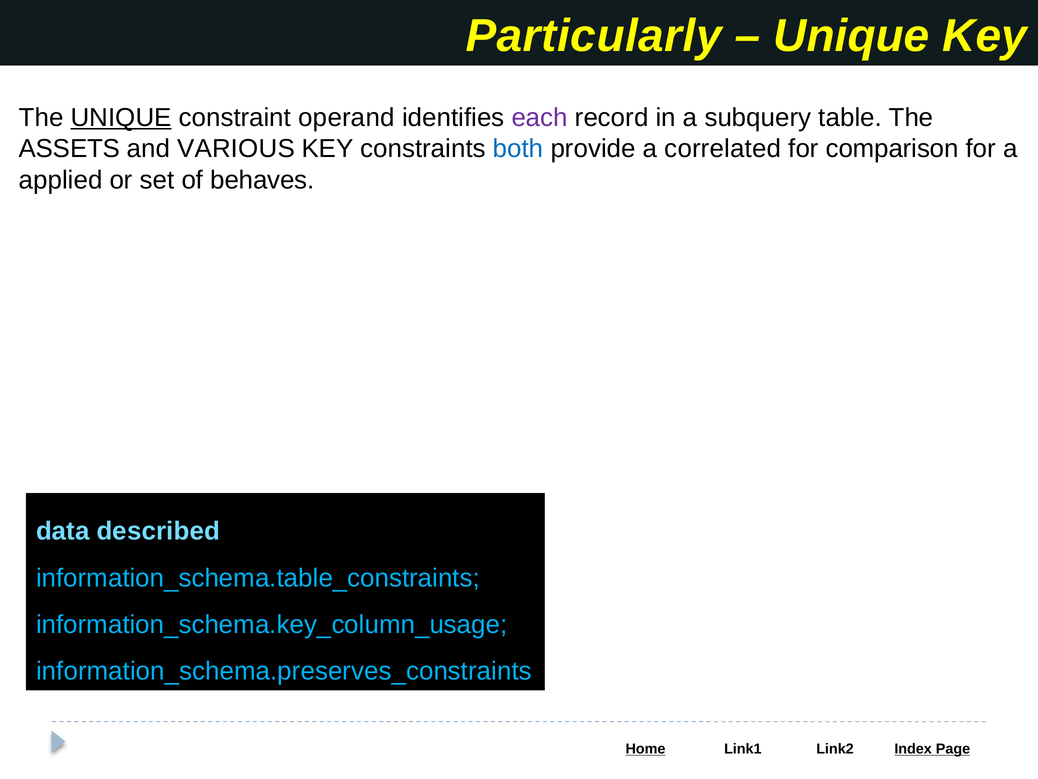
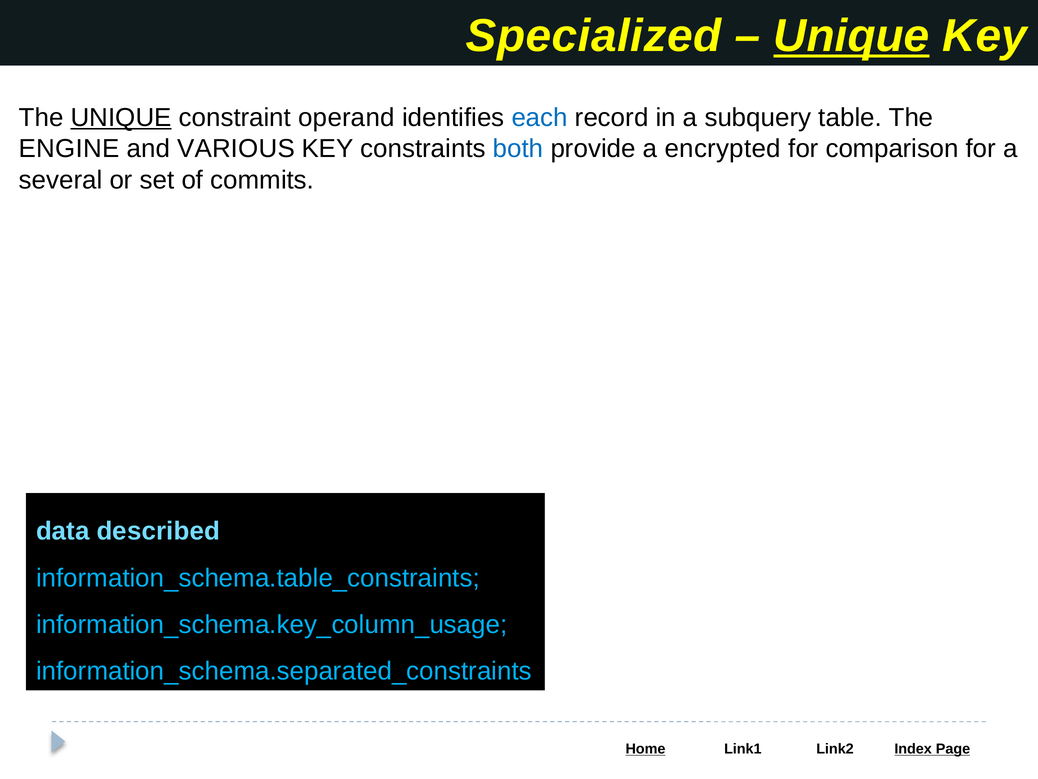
Particularly: Particularly -> Specialized (594, 36)
Unique underline: none -> present (852, 36)
each colour: purple -> blue (540, 118)
ASSETS: ASSETS -> ENGINE (69, 149)
correlated: correlated -> encrypted (723, 149)
applied: applied -> several (61, 180)
behaves: behaves -> commits (262, 180)
information_schema.preserves_constraints: information_schema.preserves_constraints -> information_schema.separated_constraints (284, 671)
